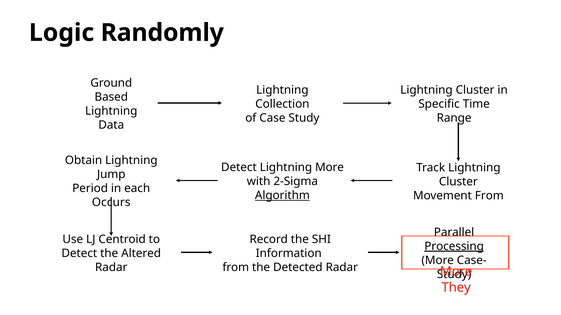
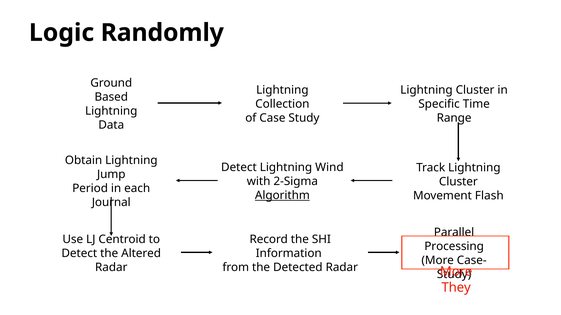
Lightning More: More -> Wind (329, 168)
Movement From: From -> Flash (489, 196)
Occurs: Occurs -> Journal (111, 203)
Processing underline: present -> none (454, 247)
